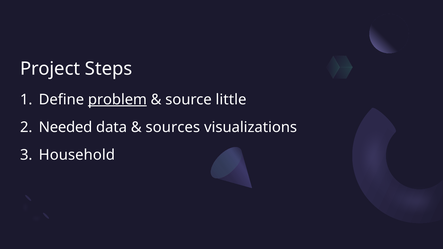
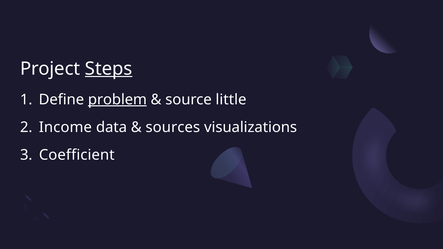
Steps underline: none -> present (109, 69)
Needed: Needed -> Income (65, 127)
Household: Household -> Coefficient (77, 155)
